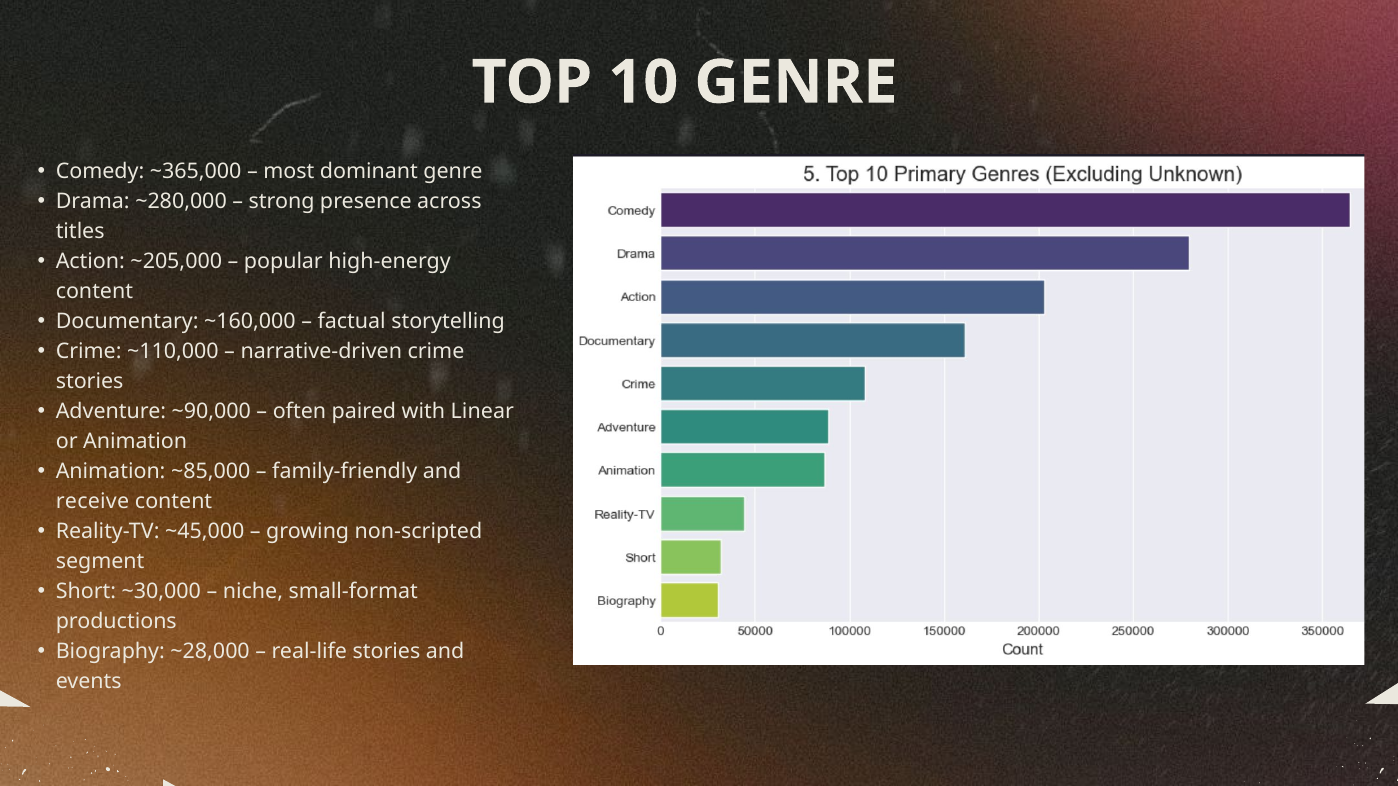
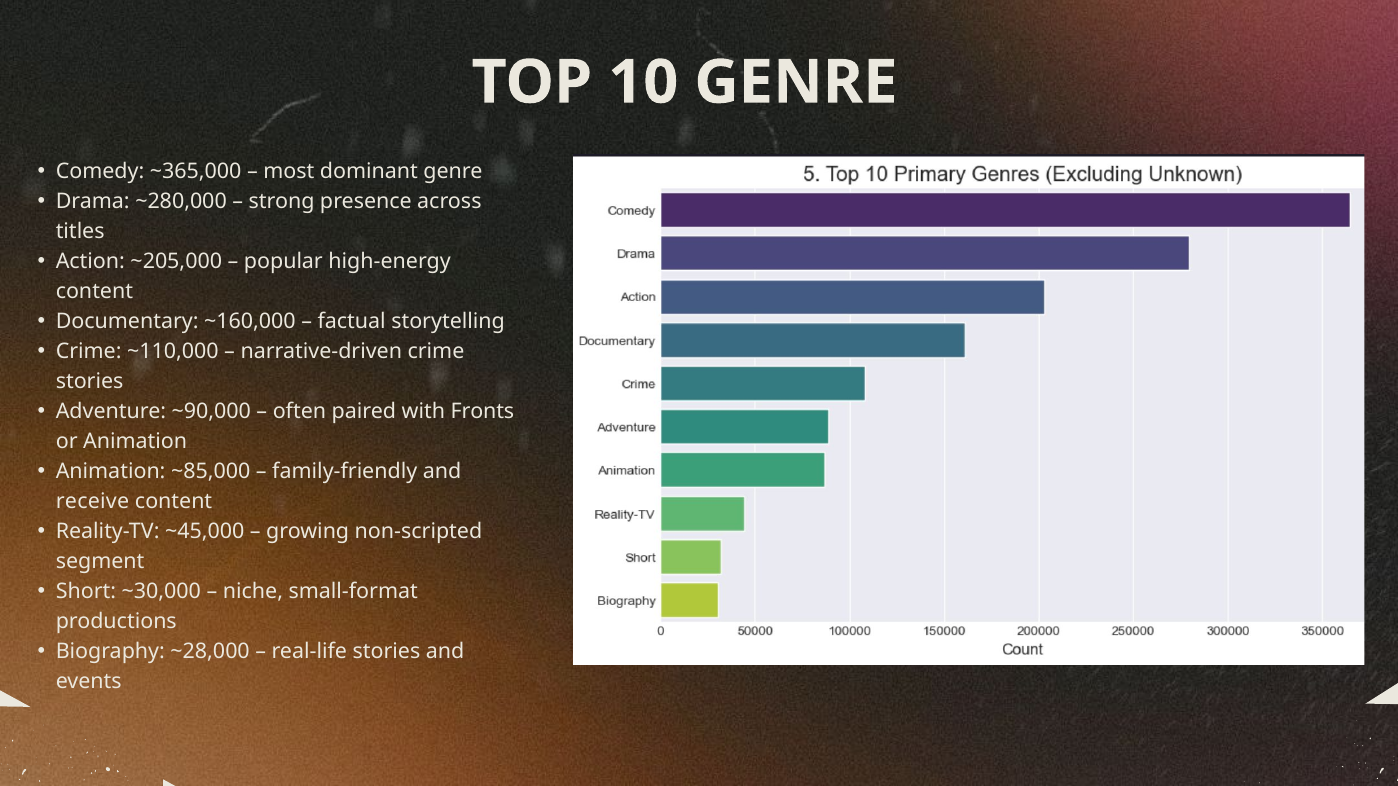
Linear: Linear -> Fronts (482, 411)
